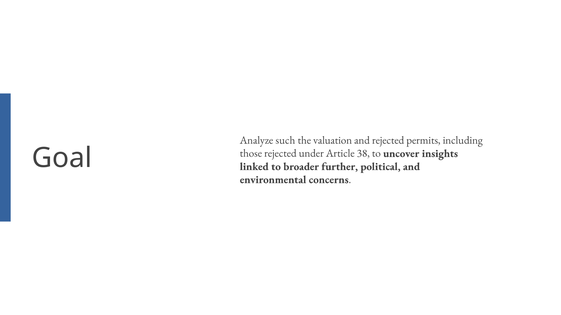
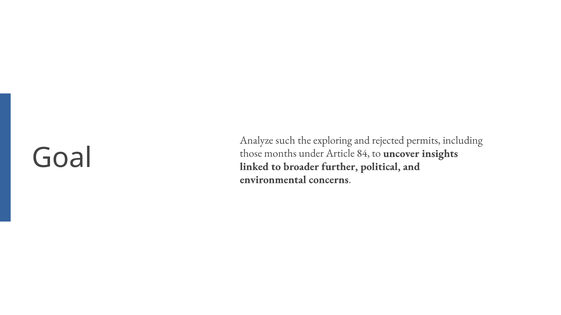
valuation: valuation -> exploring (333, 141)
those rejected: rejected -> months (280, 154)
38: 38 -> 84 (363, 154)
